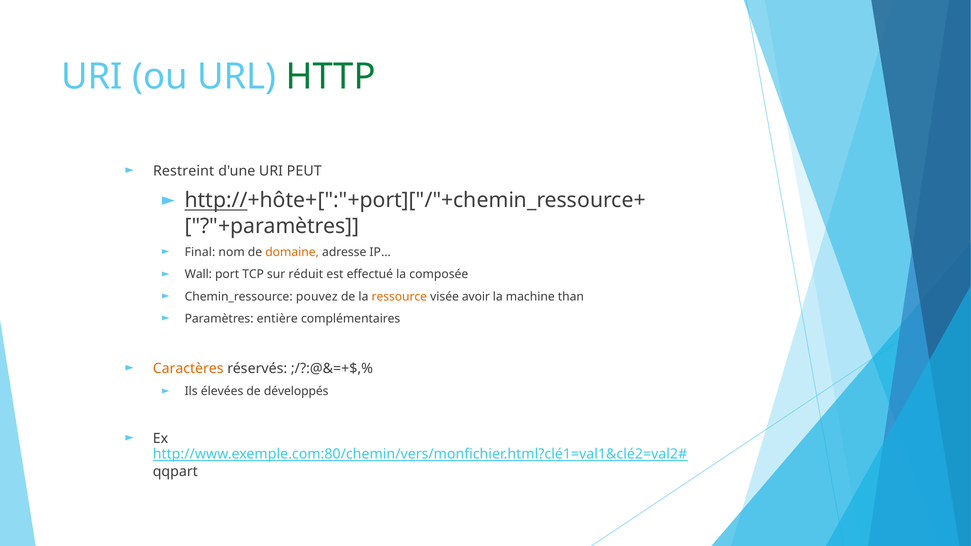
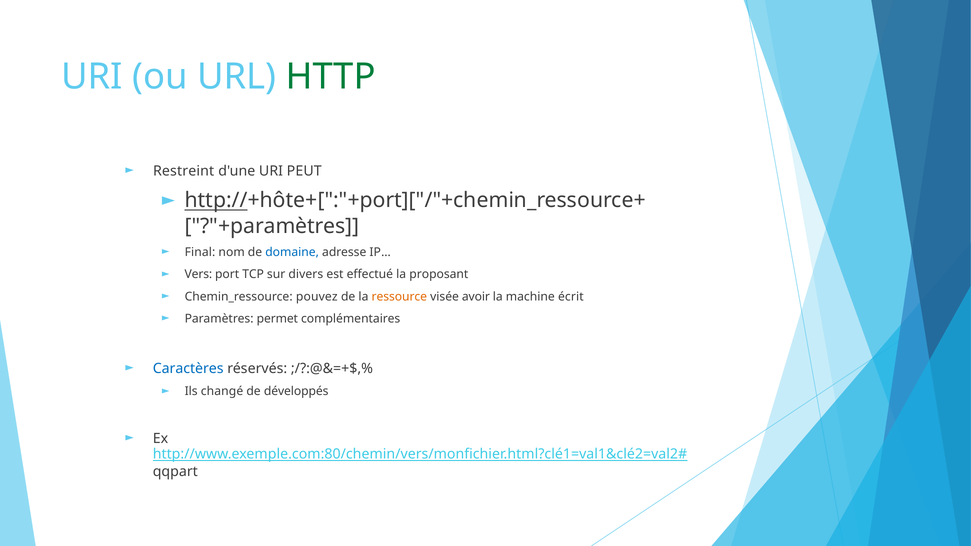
domaine colour: orange -> blue (292, 252)
Wall: Wall -> Vers (198, 275)
réduit: réduit -> divers (306, 275)
composée: composée -> proposant (439, 275)
than: than -> écrit (571, 297)
entière: entière -> permet (277, 319)
Caractères colour: orange -> blue (188, 369)
élevées: élevées -> changé (222, 392)
